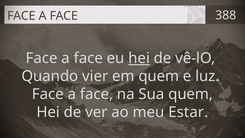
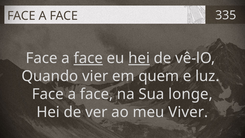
388: 388 -> 335 (226, 15)
face underline: none -> present (88, 58)
Sua quem: quem -> longe (190, 94)
Estar: Estar -> Viver (188, 112)
